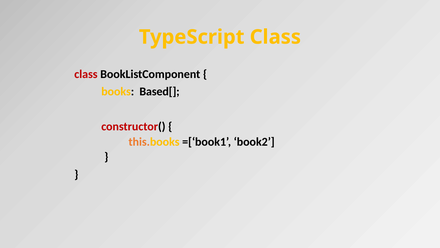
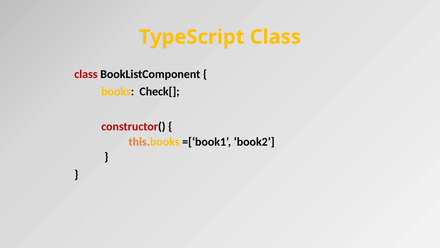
Based[: Based[ -> Check[ (160, 91)
